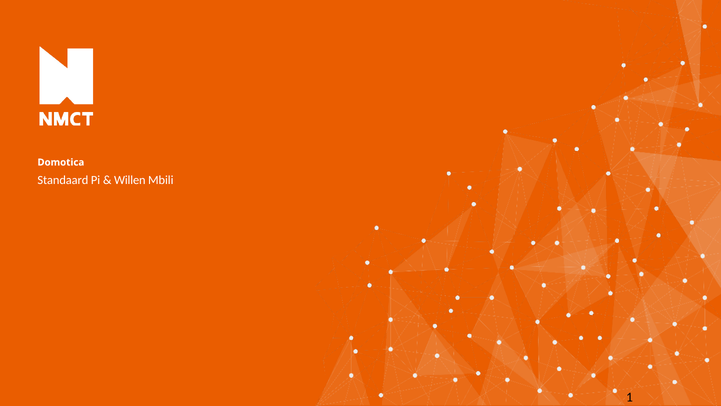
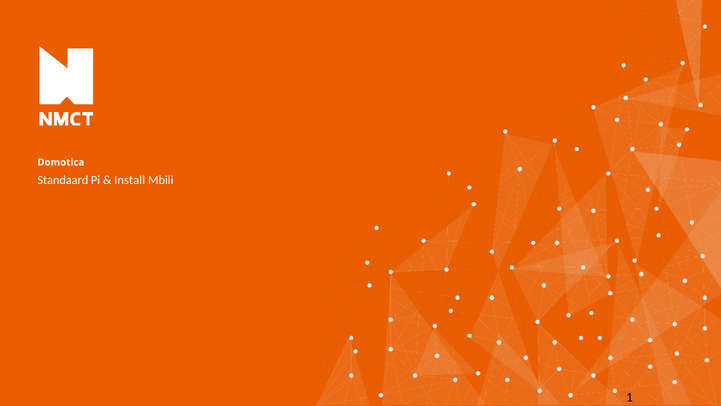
Willen: Willen -> Install (130, 180)
